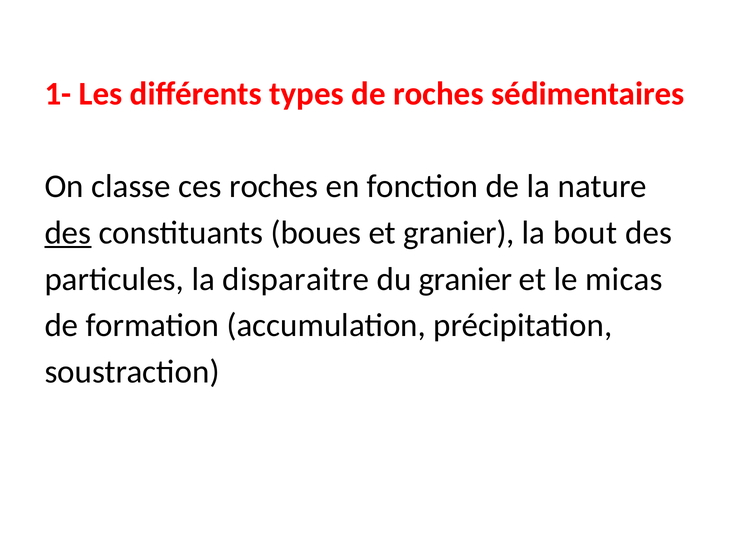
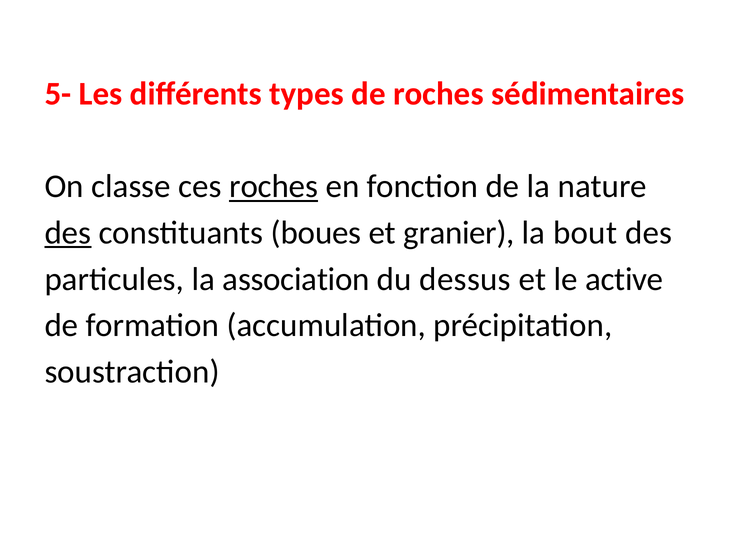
1-: 1- -> 5- (58, 94)
roches underline: none -> present (274, 186)
disparaitre: disparaitre -> association (296, 279)
du granier: granier -> dessus (465, 279)
micas: micas -> active (624, 279)
